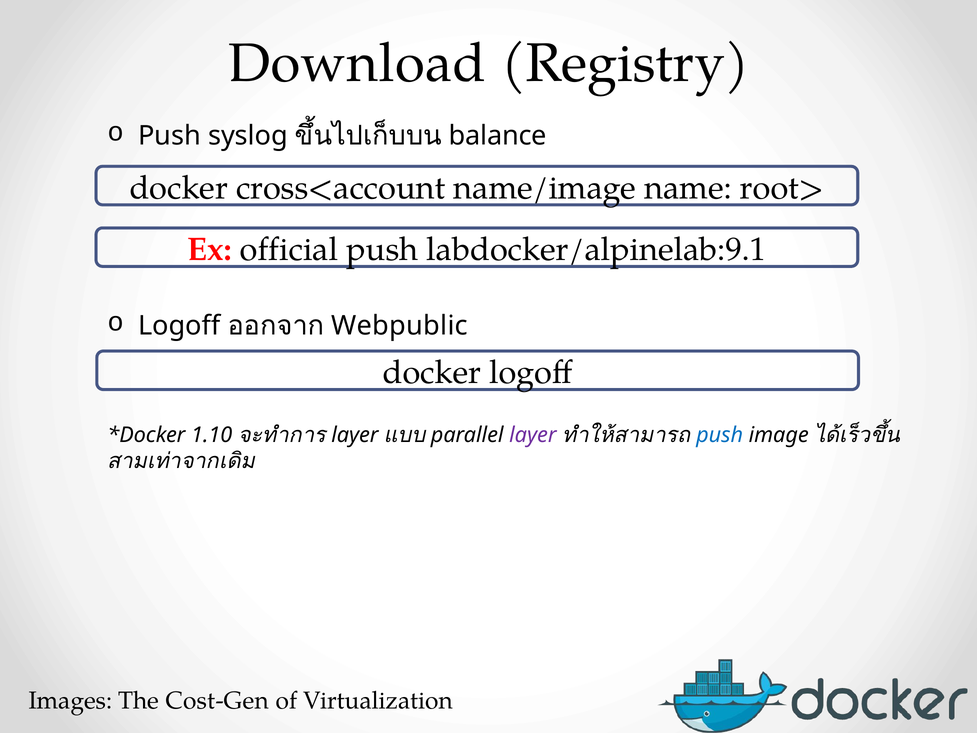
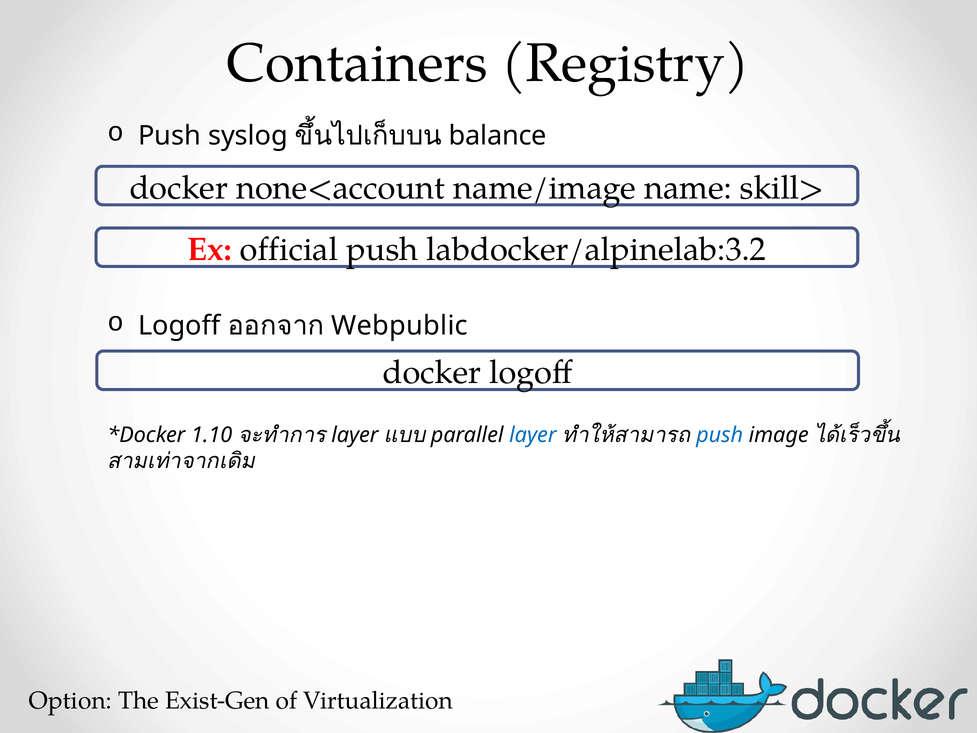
Download: Download -> Containers (357, 63)
cross<account: cross<account -> none<account (341, 188)
root>: root> -> skill> (782, 188)
labdocker/alpinelab:9.1: labdocker/alpinelab:9.1 -> labdocker/alpinelab:3.2 (596, 249)
layer colour: purple -> blue (533, 435)
Images: Images -> Option (70, 700)
Cost-Gen: Cost-Gen -> Exist-Gen (217, 700)
